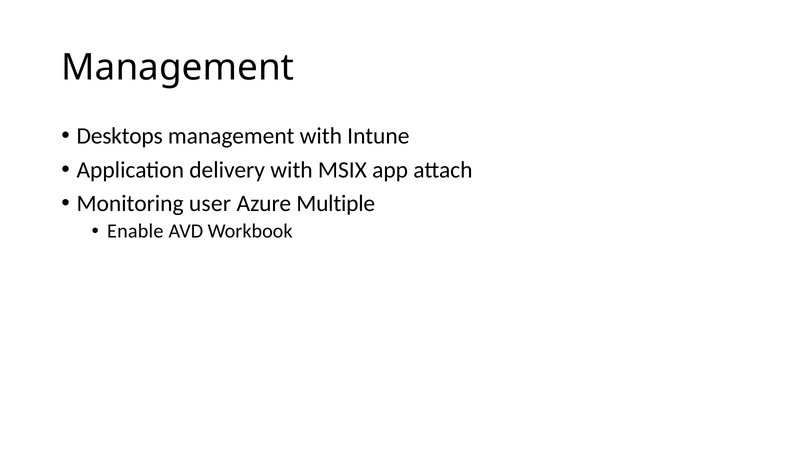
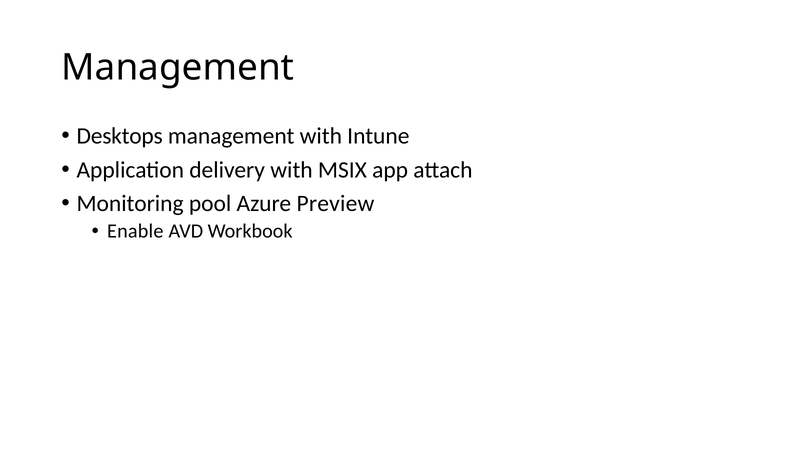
user: user -> pool (210, 204)
Multiple: Multiple -> Preview (335, 204)
